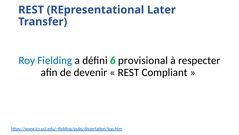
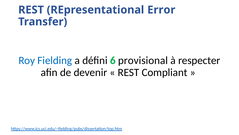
Later: Later -> Error (161, 10)
